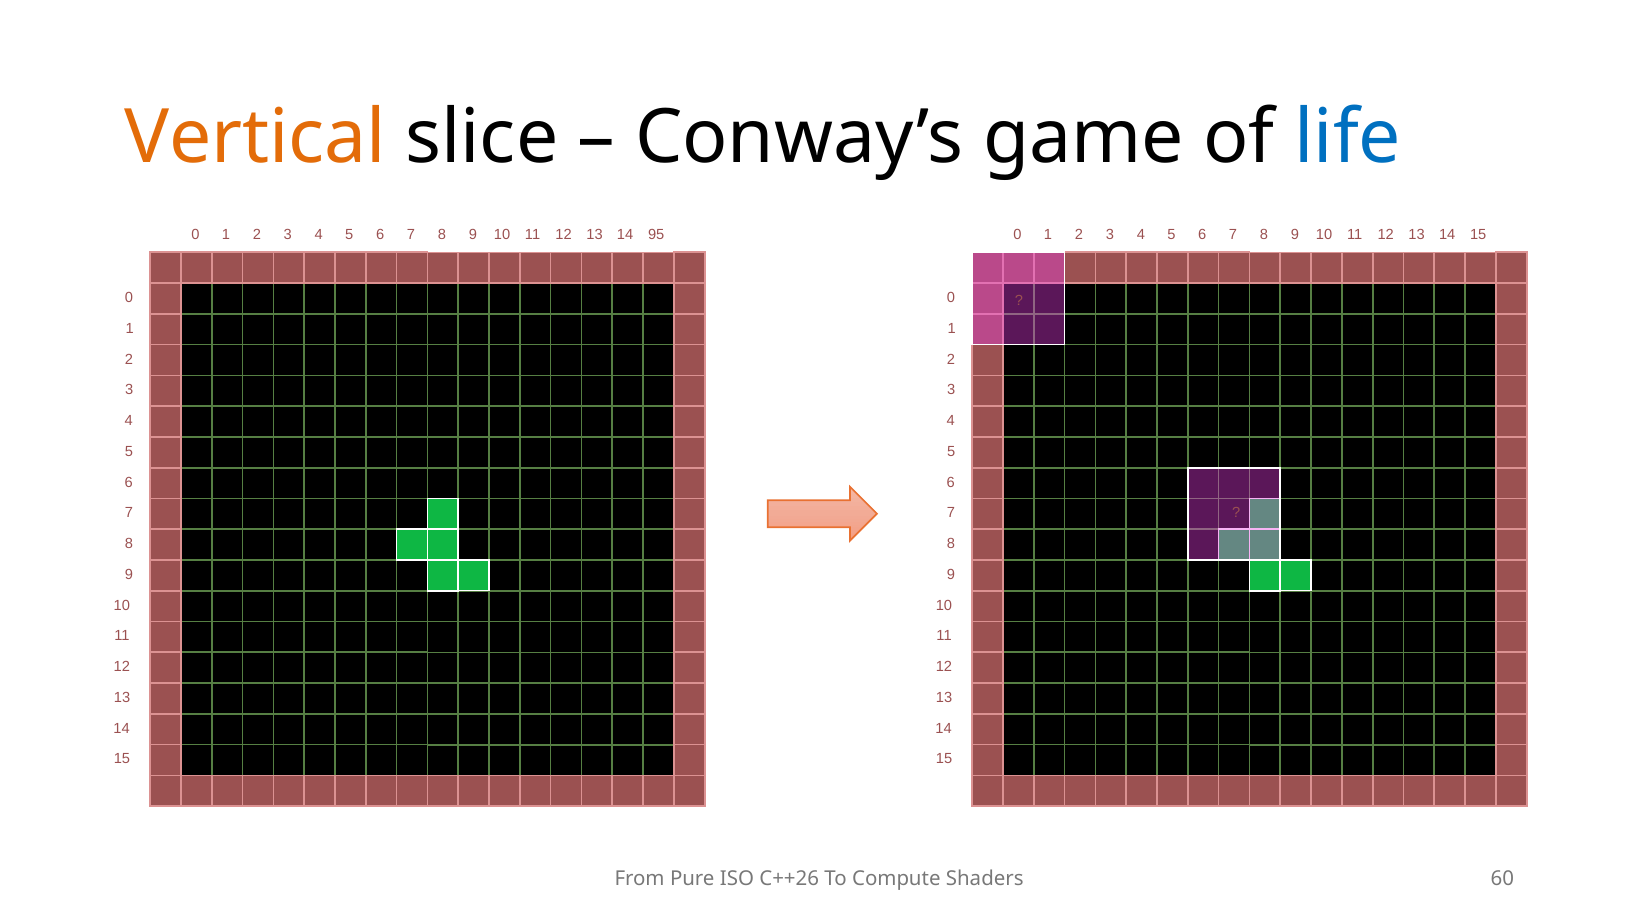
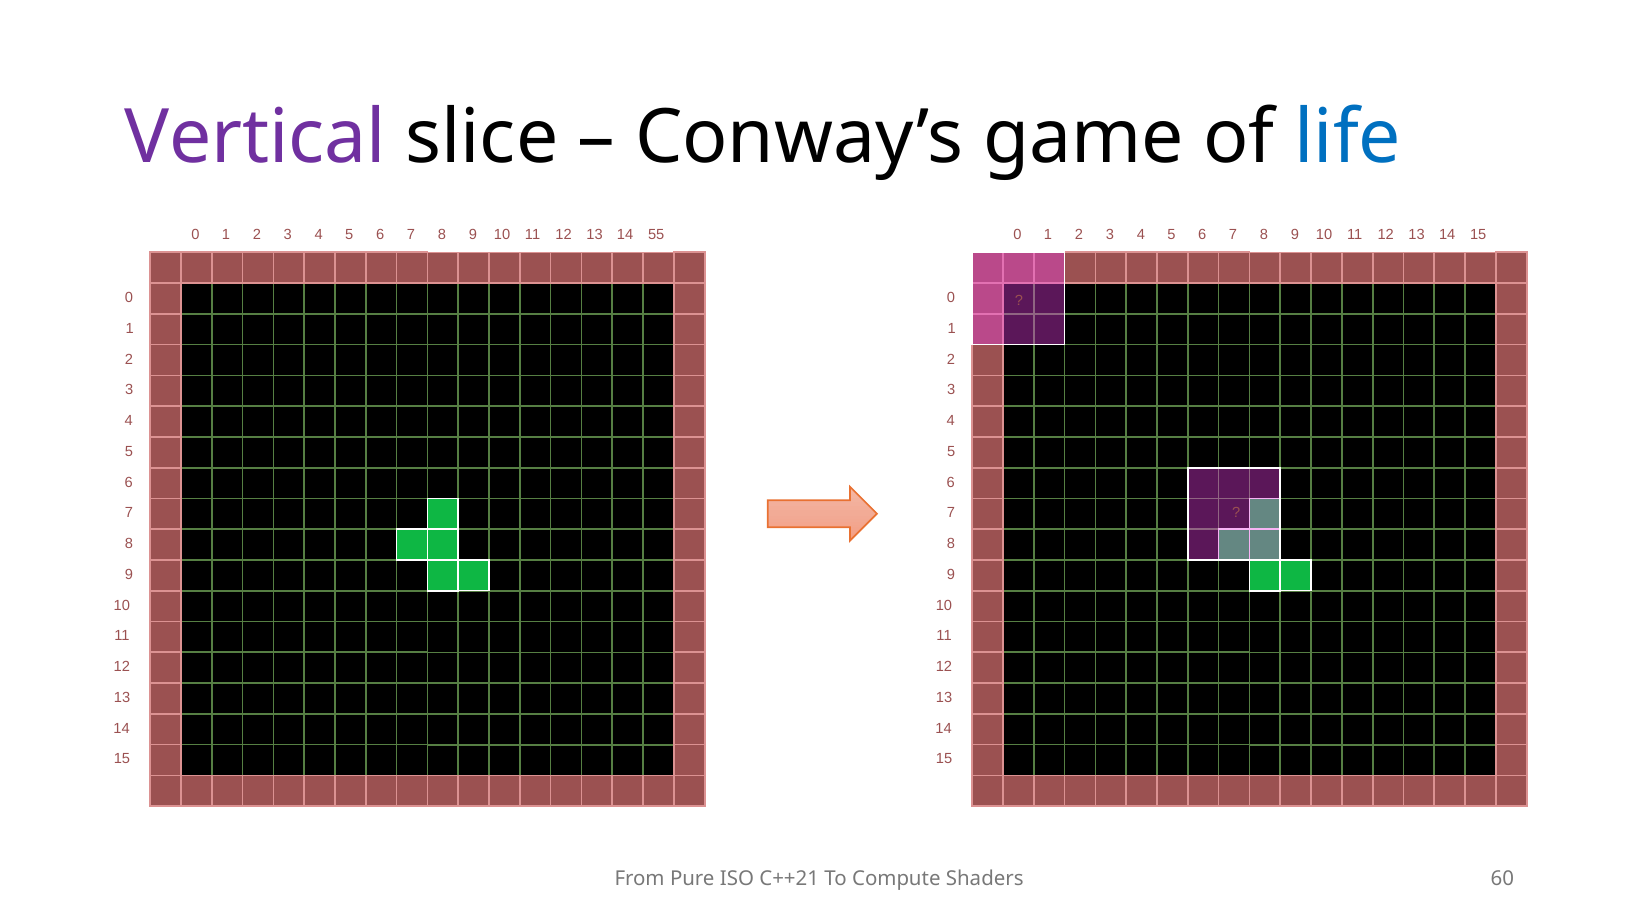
Vertical colour: orange -> purple (255, 138)
95: 95 -> 55 (656, 234)
C++26: C++26 -> C++21 (789, 879)
